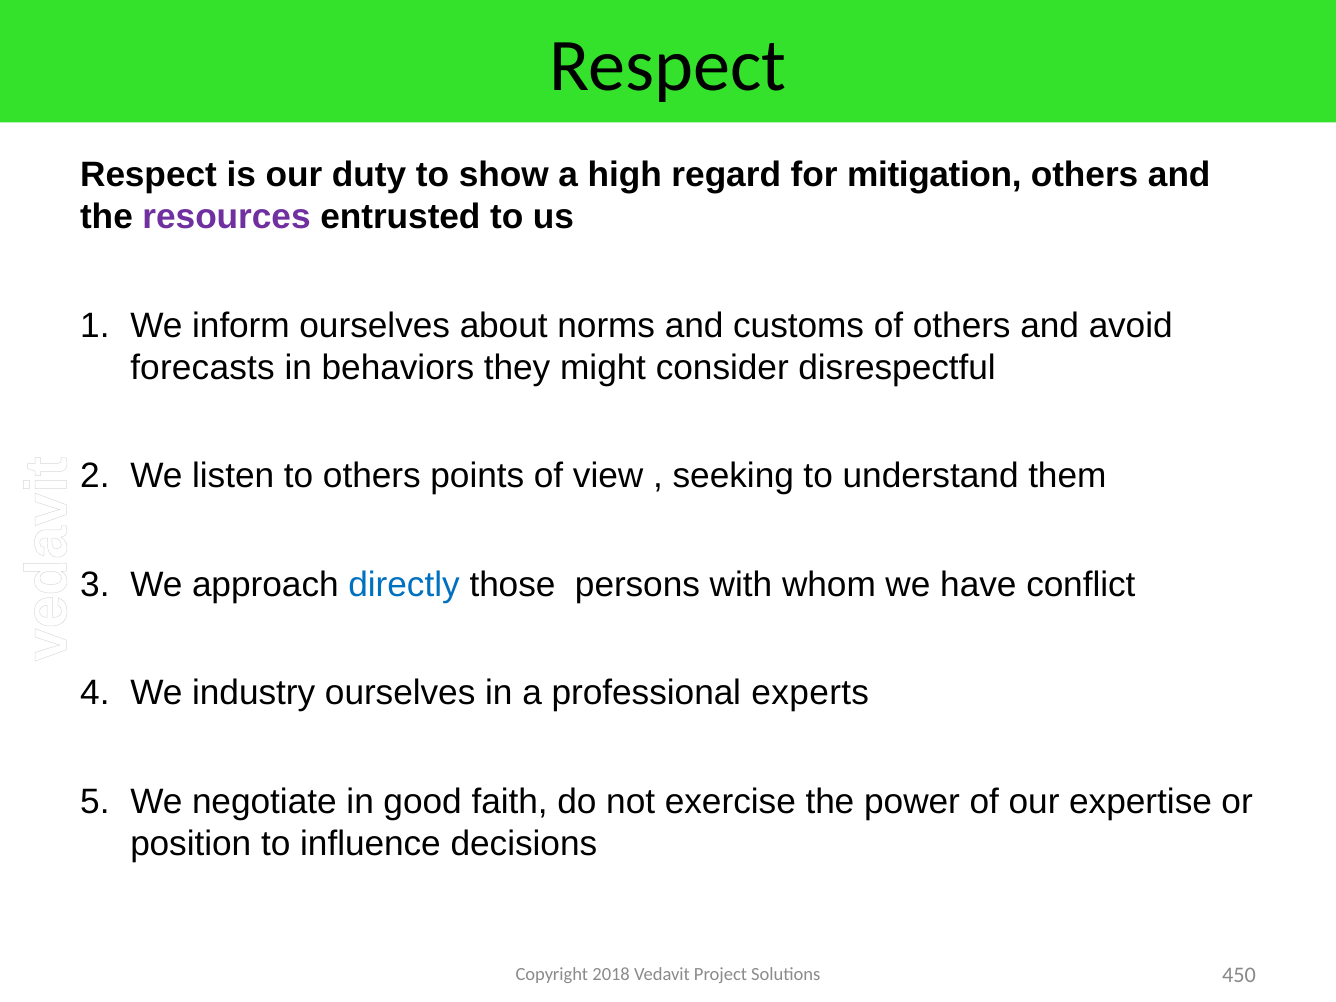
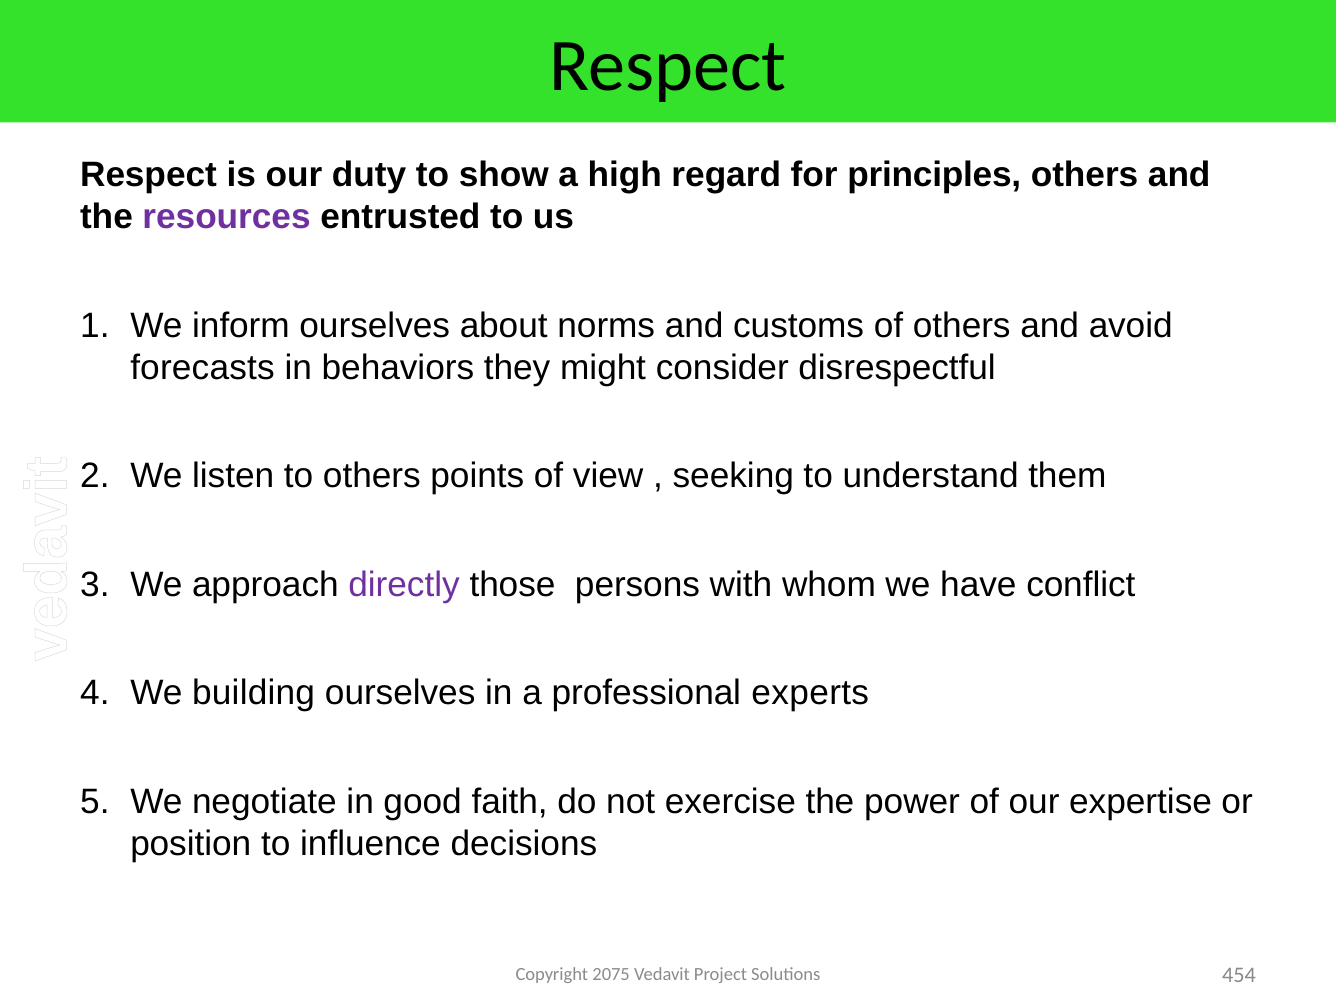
mitigation: mitigation -> principles (934, 175)
directly colour: blue -> purple (404, 585)
industry: industry -> building (254, 693)
2018: 2018 -> 2075 (611, 975)
450: 450 -> 454 (1239, 975)
